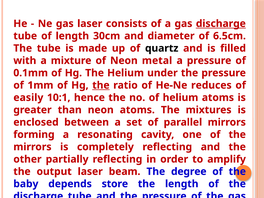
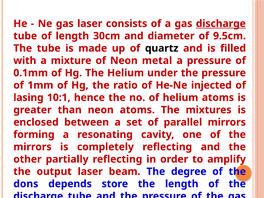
6.5cm: 6.5cm -> 9.5cm (229, 36)
the underline: present -> none (101, 85)
reduces: reduces -> injected (211, 85)
easily: easily -> lasing (28, 98)
baby: baby -> dons (26, 184)
